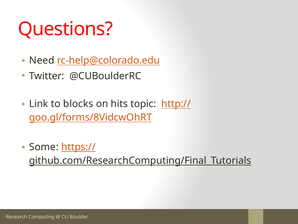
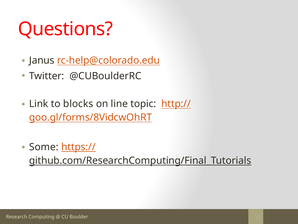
Need: Need -> Janus (42, 60)
hits: hits -> line (119, 104)
